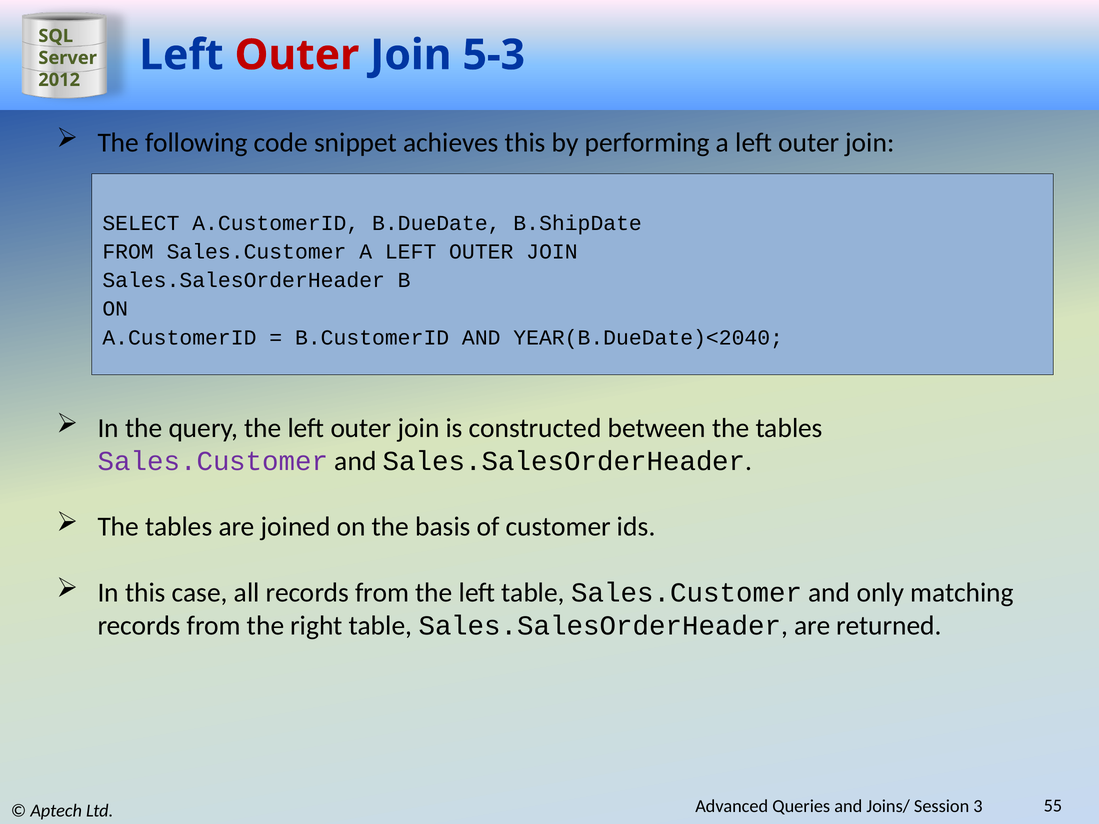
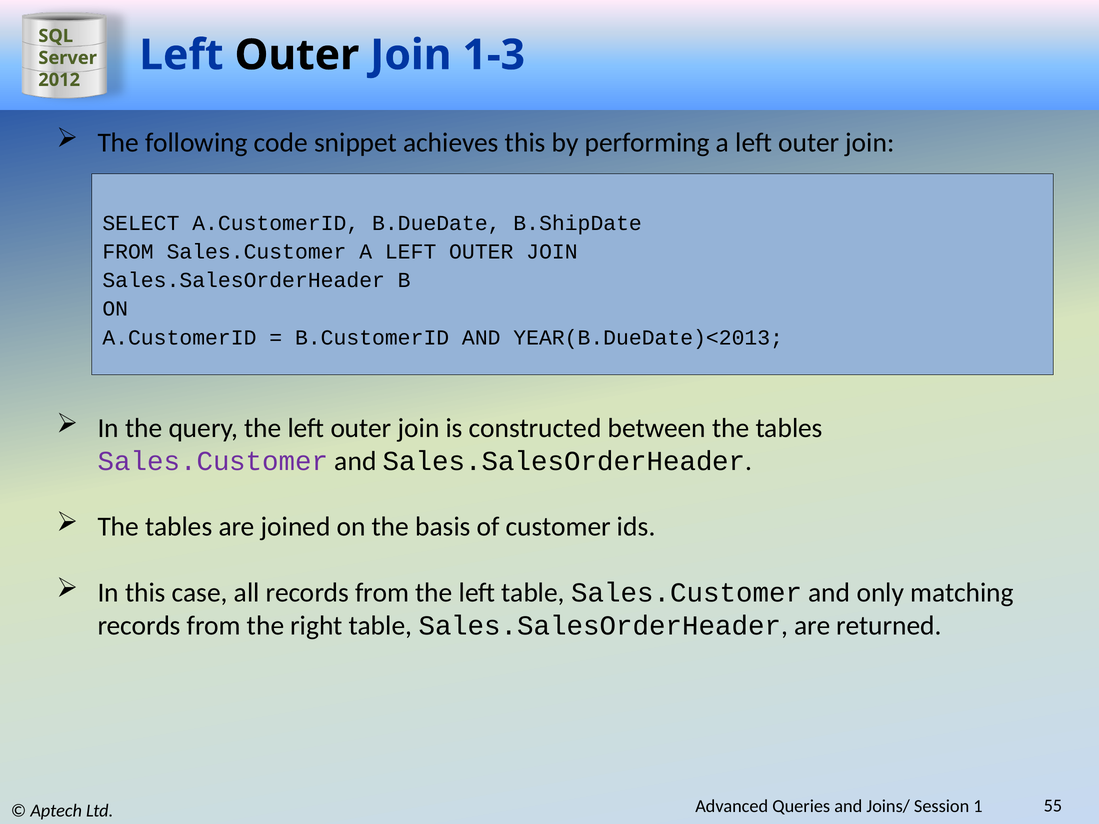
Outer colour: red -> black (297, 55)
5-3: 5-3 -> 1-3 (494, 55)
YEAR(B.DueDate)<2040: YEAR(B.DueDate)<2040 -> YEAR(B.DueDate)<2013 (648, 338)
3: 3 -> 1 (978, 806)
